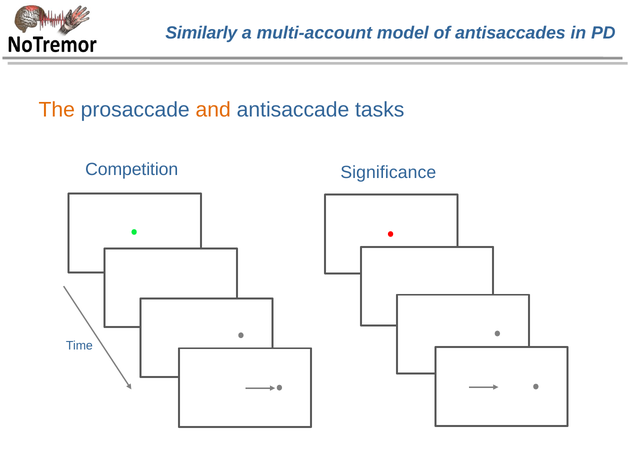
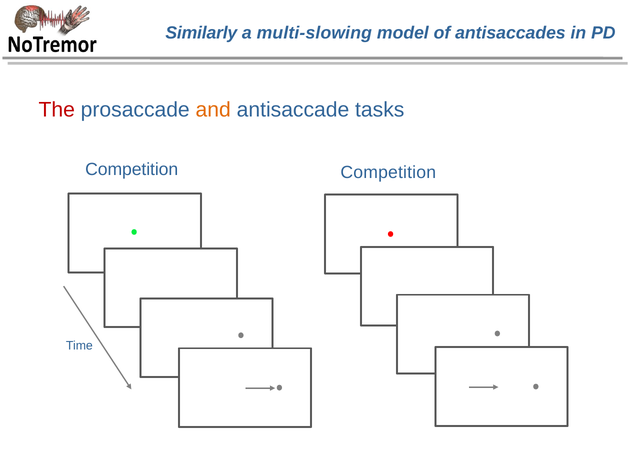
multi-account: multi-account -> multi-slowing (314, 33)
The colour: orange -> red (57, 110)
Significance: Significance -> Competition (388, 172)
